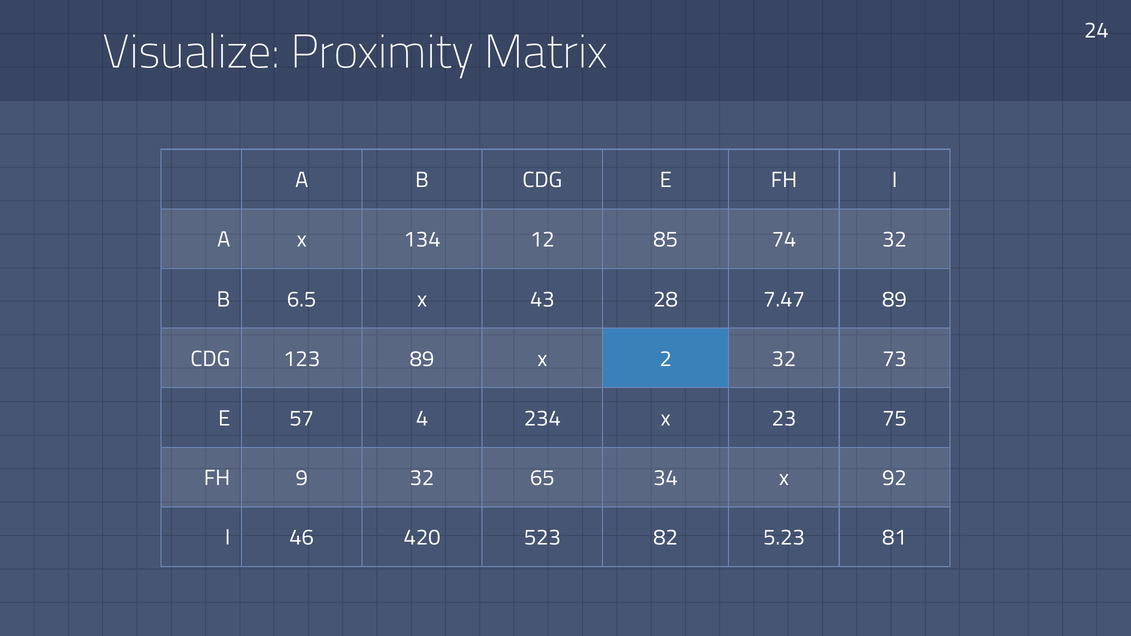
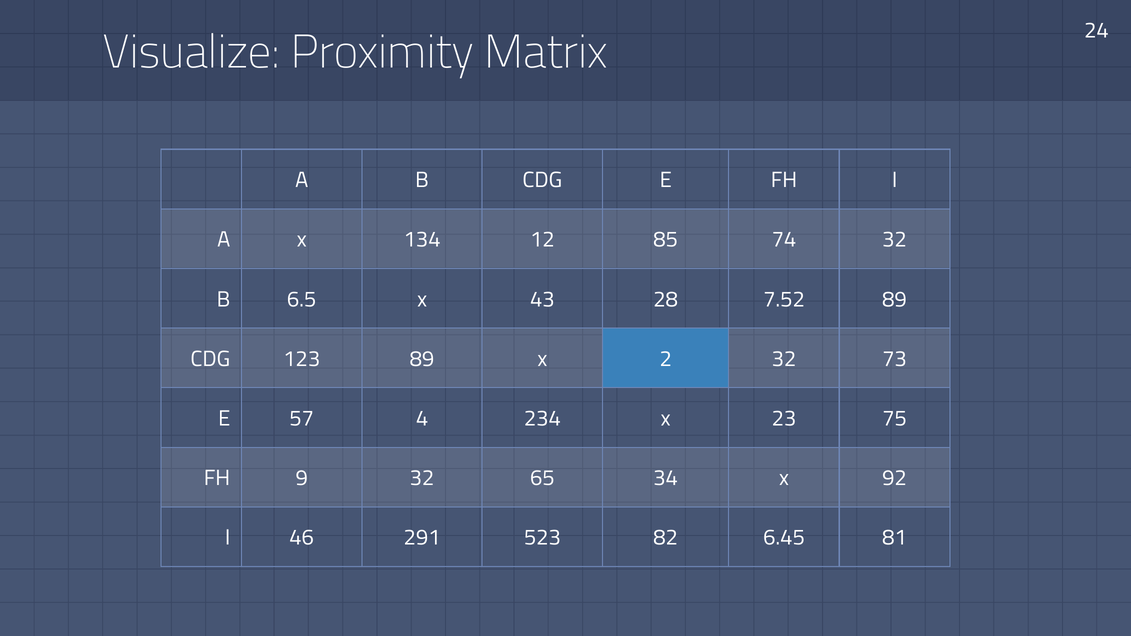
7.47: 7.47 -> 7.52 (784, 299)
420: 420 -> 291 (422, 538)
5.23: 5.23 -> 6.45 (784, 538)
